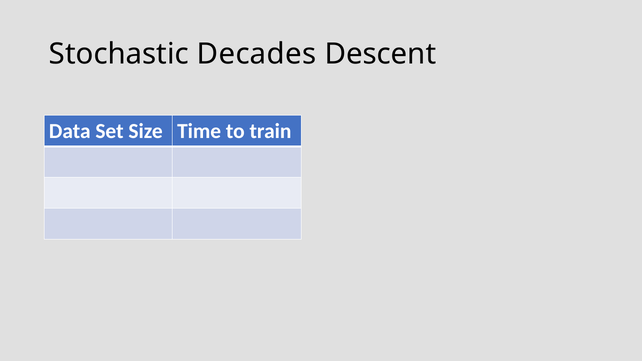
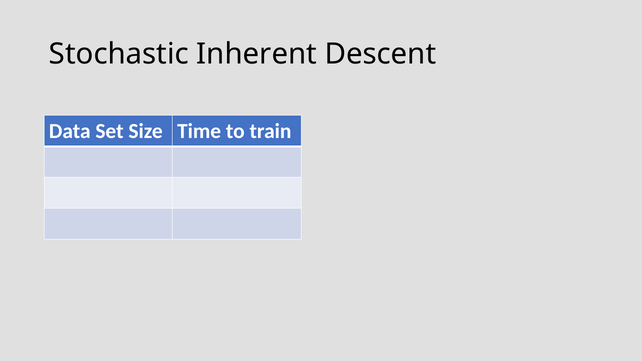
Decades: Decades -> Inherent (257, 54)
